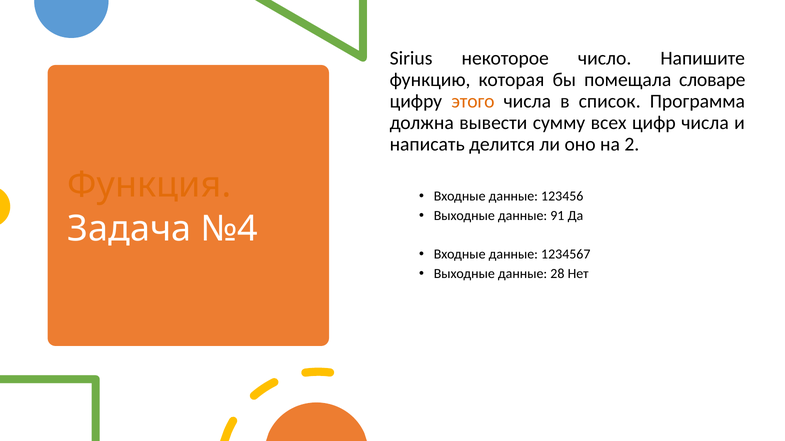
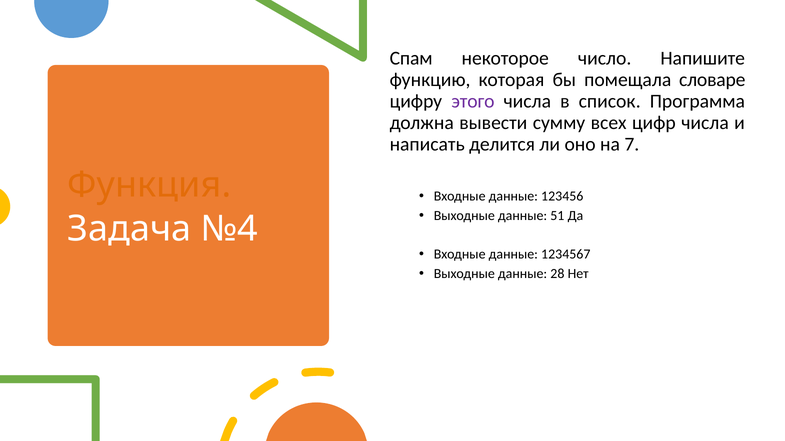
Sirius: Sirius -> Спам (411, 58)
этого colour: orange -> purple (473, 101)
2: 2 -> 7 (632, 144)
91: 91 -> 51 (557, 216)
